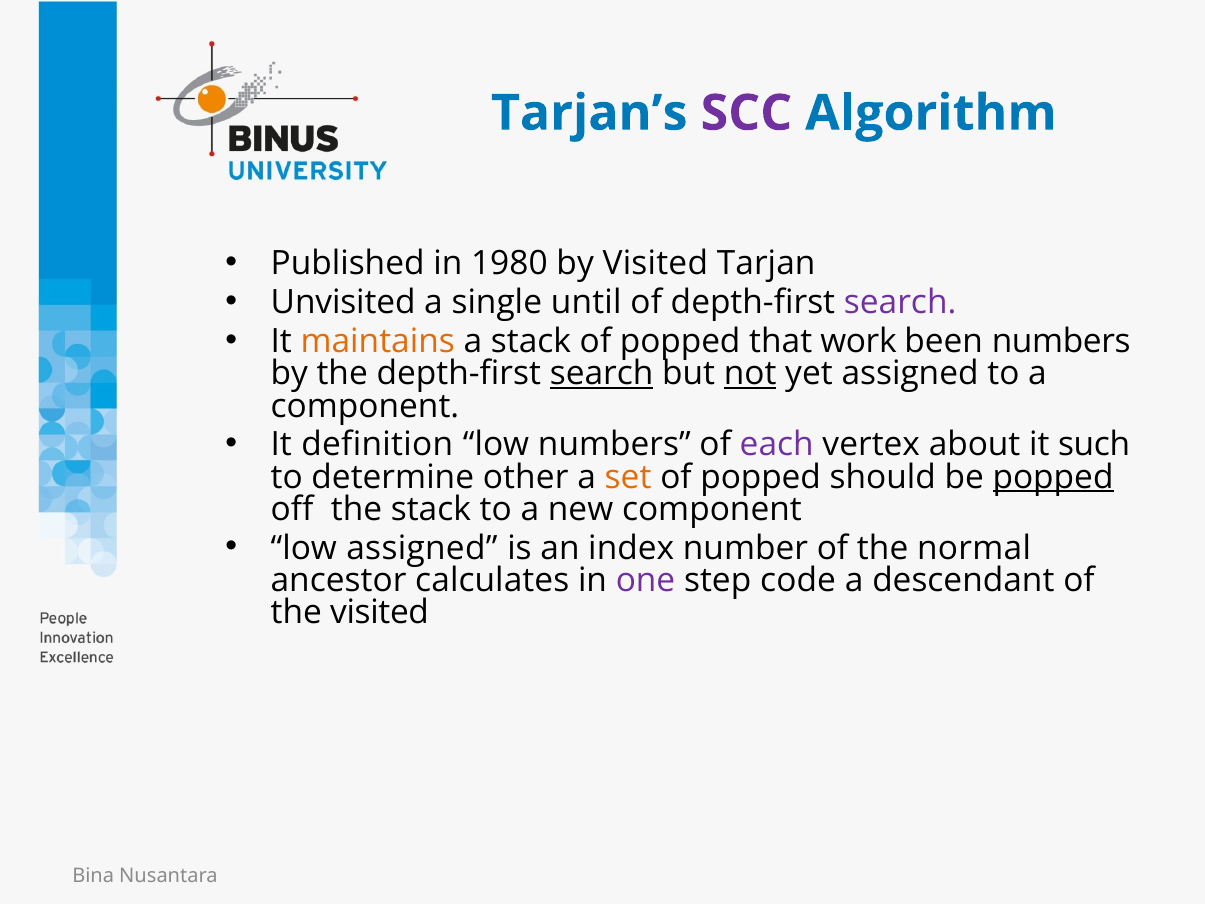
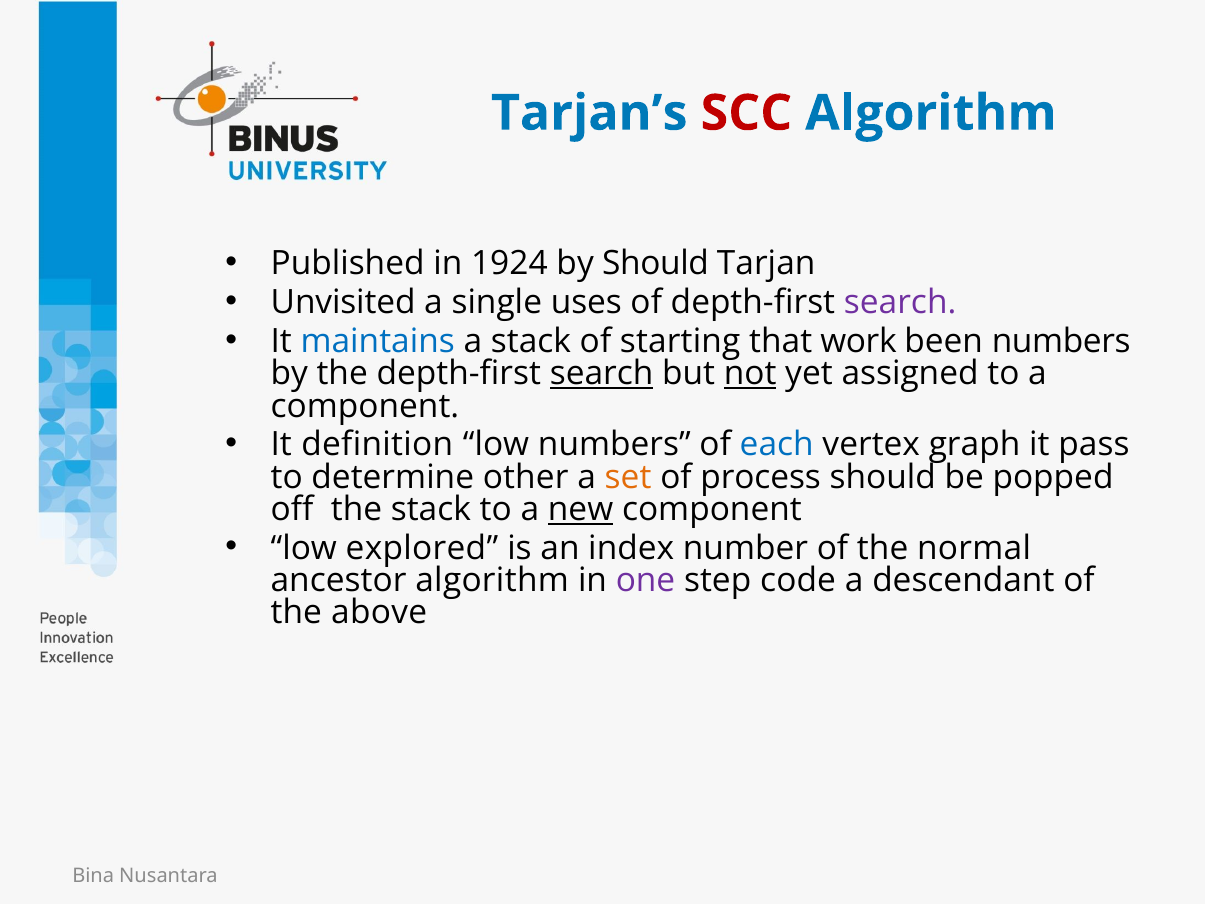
SCC colour: purple -> red (746, 113)
1980: 1980 -> 1924 (509, 264)
by Visited: Visited -> Should (656, 264)
until: until -> uses (586, 303)
maintains colour: orange -> blue (378, 342)
stack of popped: popped -> starting (680, 342)
each colour: purple -> blue (777, 445)
about: about -> graph (975, 445)
such: such -> pass (1094, 445)
popped: popped -> process (761, 477)
popped underline: present -> none (1053, 477)
new underline: none -> present (581, 509)
low assigned: assigned -> explored (422, 548)
ancestor calculates: calculates -> algorithm (492, 580)
the visited: visited -> above (379, 612)
